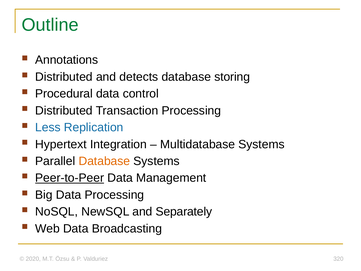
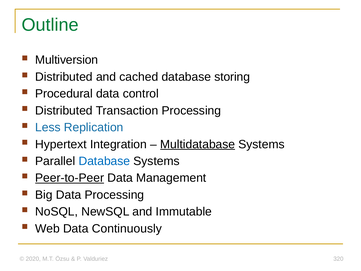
Annotations: Annotations -> Multiversion (67, 60)
detects: detects -> cached (139, 77)
Multidatabase underline: none -> present (198, 144)
Database colour: orange -> blue (104, 161)
Separately: Separately -> Immutable (184, 212)
Broadcasting: Broadcasting -> Continuously (127, 228)
